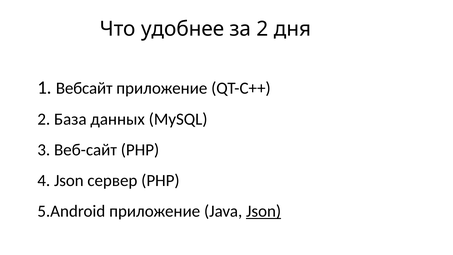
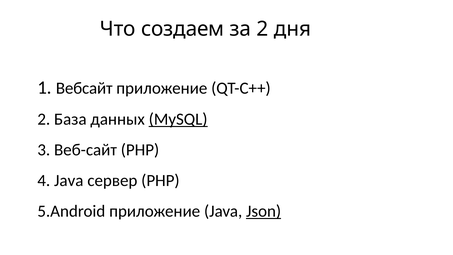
удобнее: удобнее -> создаем (183, 29)
MySQL underline: none -> present (178, 119)
Json: Json -> Java (69, 180)
